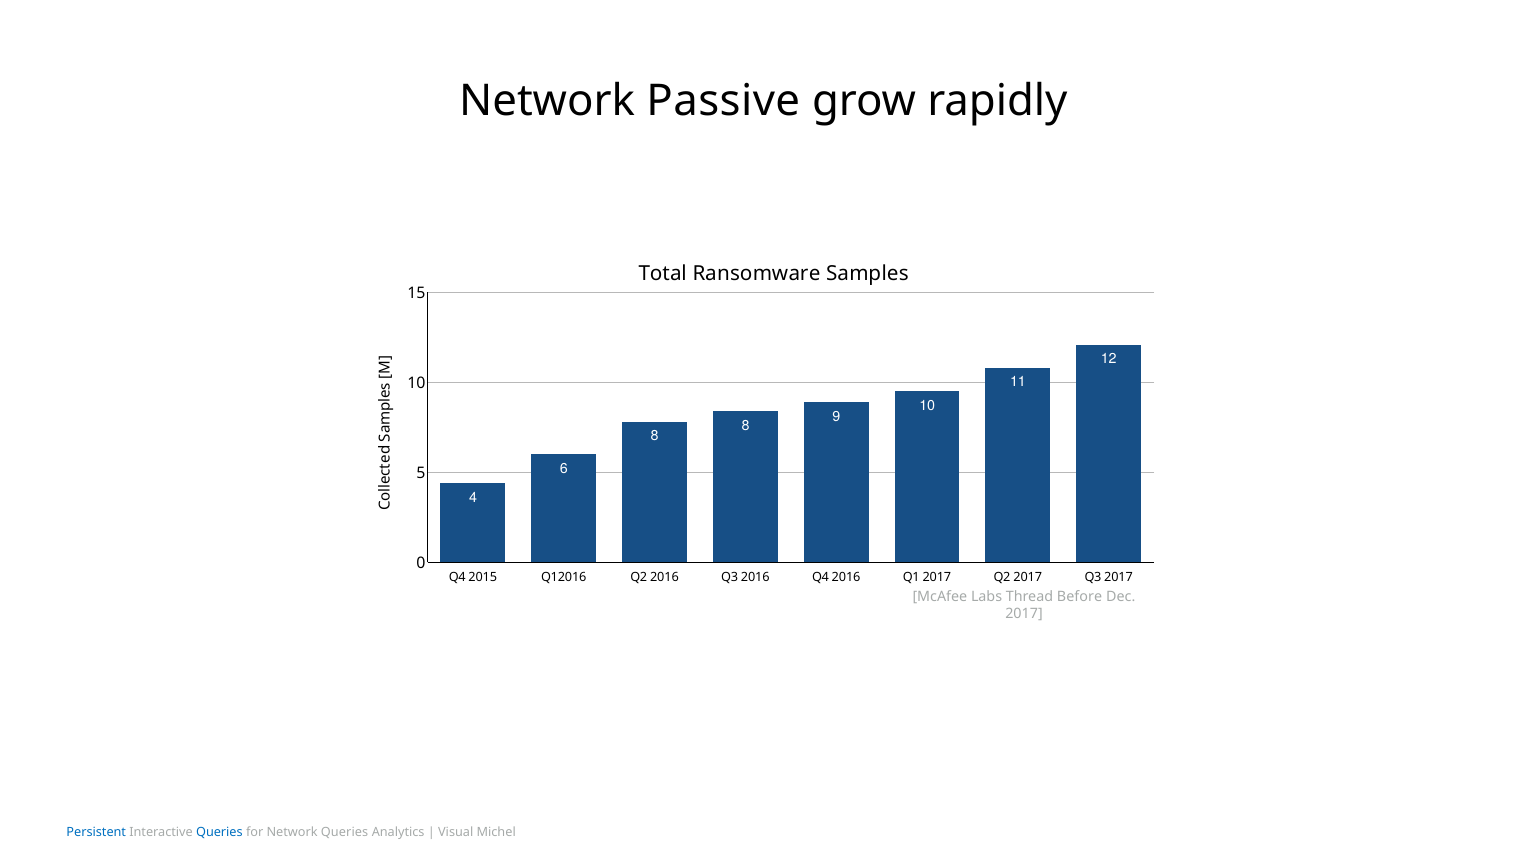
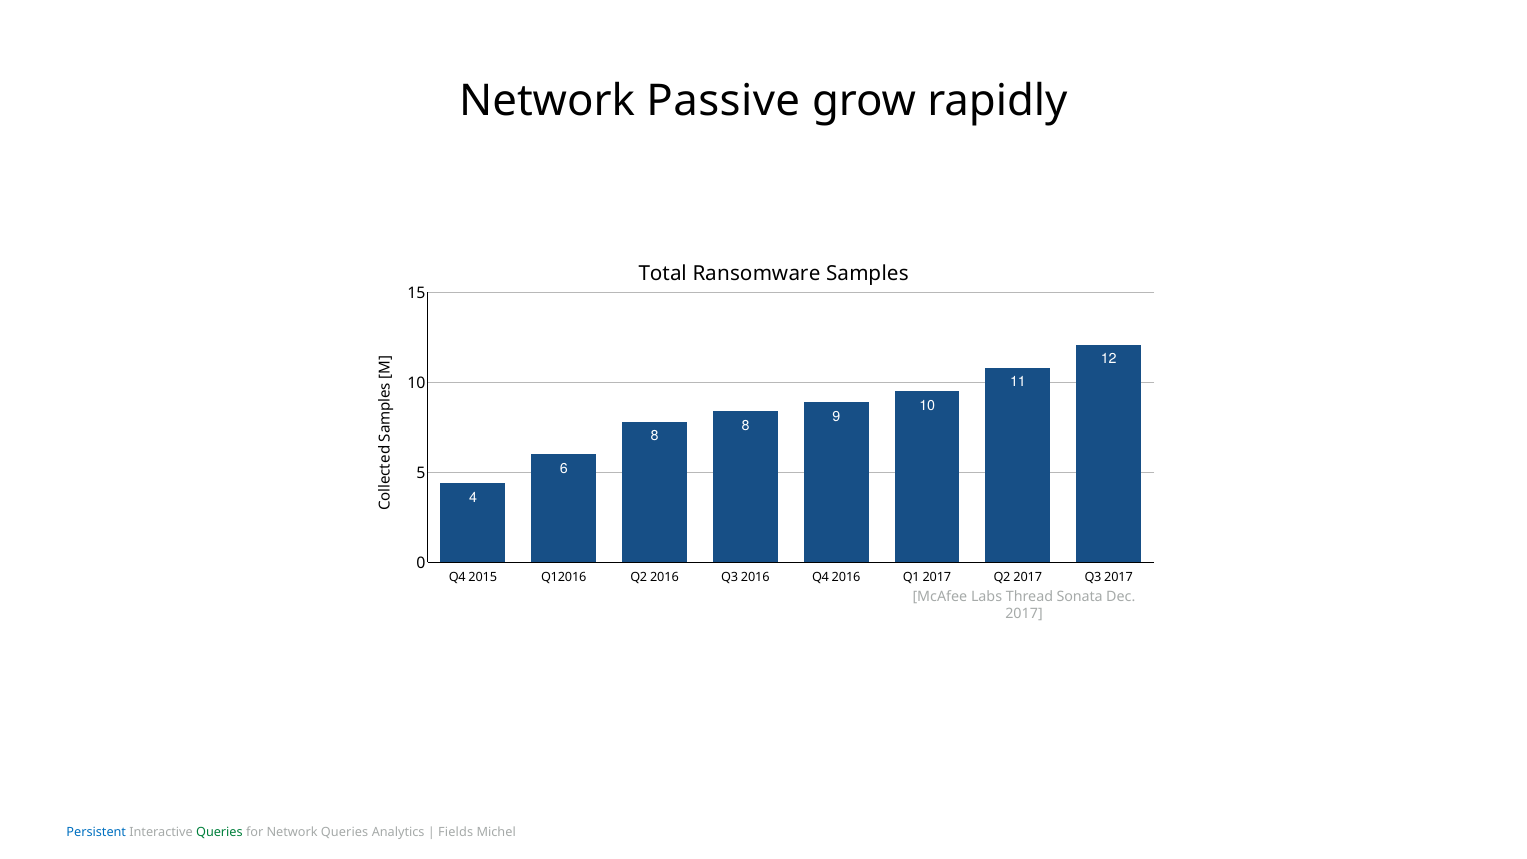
Before: Before -> Sonata (1080, 597)
Queries colour: blue -> green (219, 833)
Visual: Visual -> Fields (456, 833)
